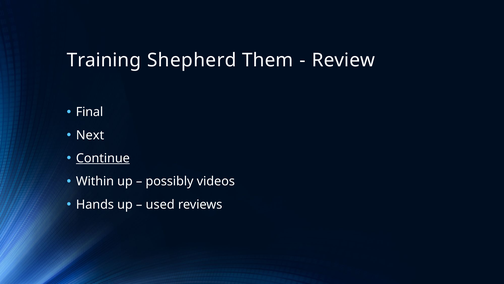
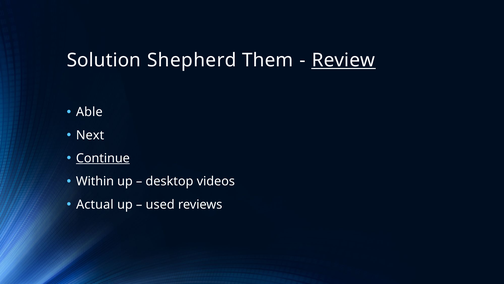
Training: Training -> Solution (104, 60)
Review underline: none -> present (343, 60)
Final: Final -> Able (89, 112)
possibly: possibly -> desktop (169, 181)
Hands: Hands -> Actual (95, 204)
